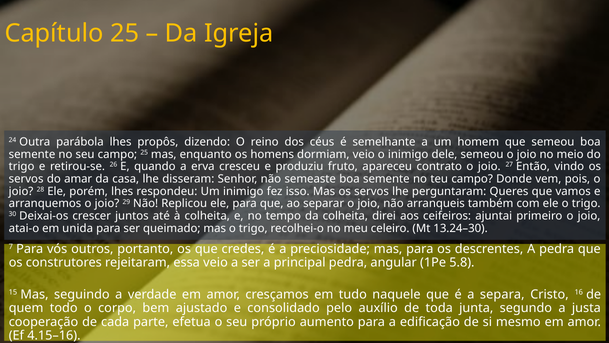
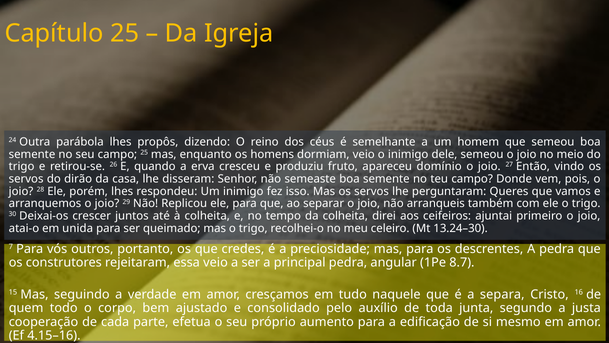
contrato: contrato -> domínio (439, 166)
amar: amar -> dirão (78, 179)
5.8: 5.8 -> 8.7 (462, 262)
